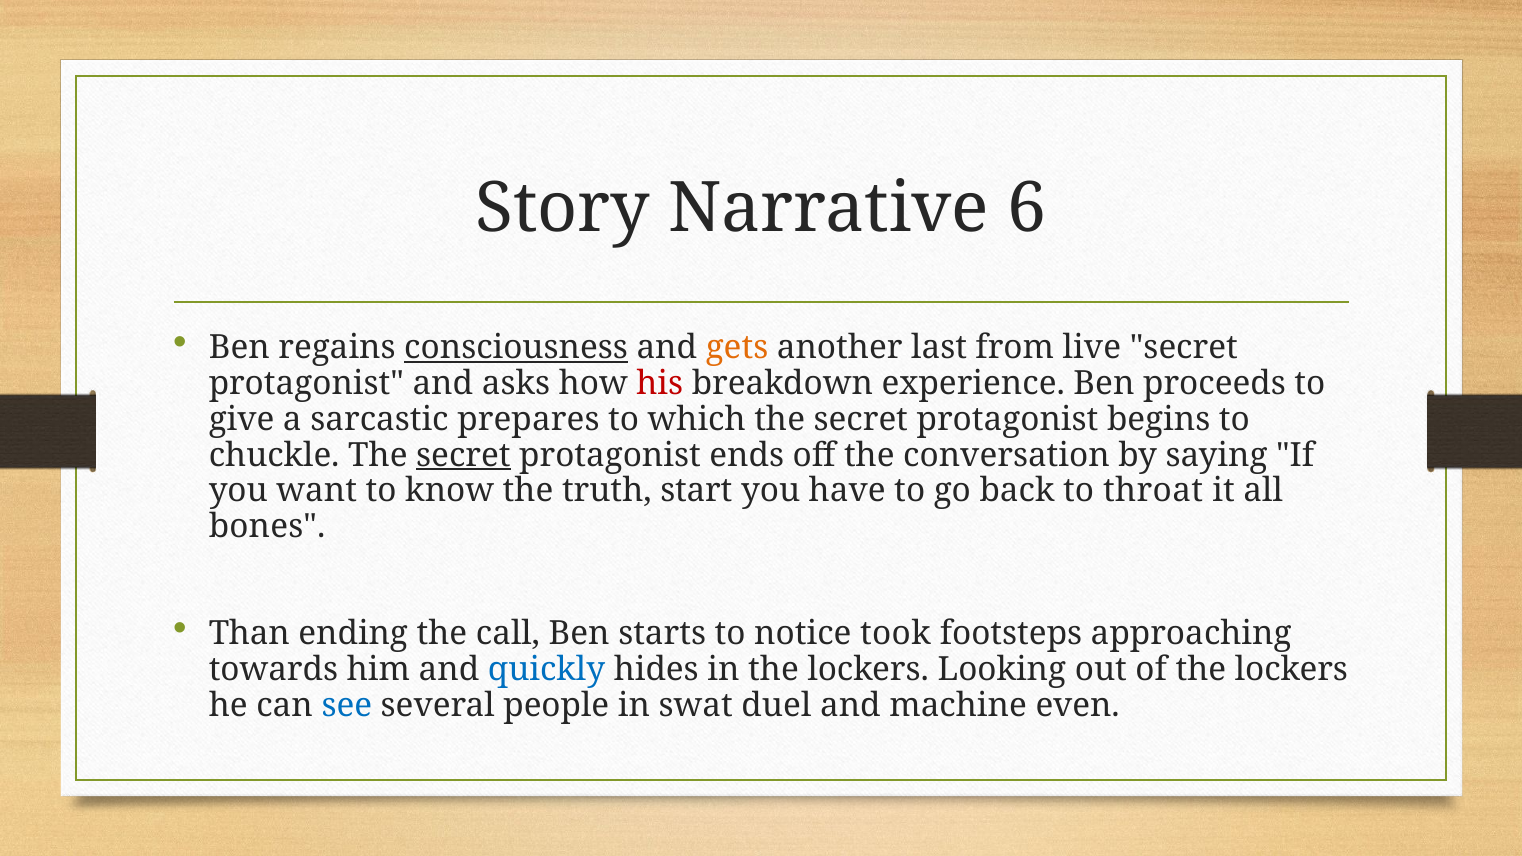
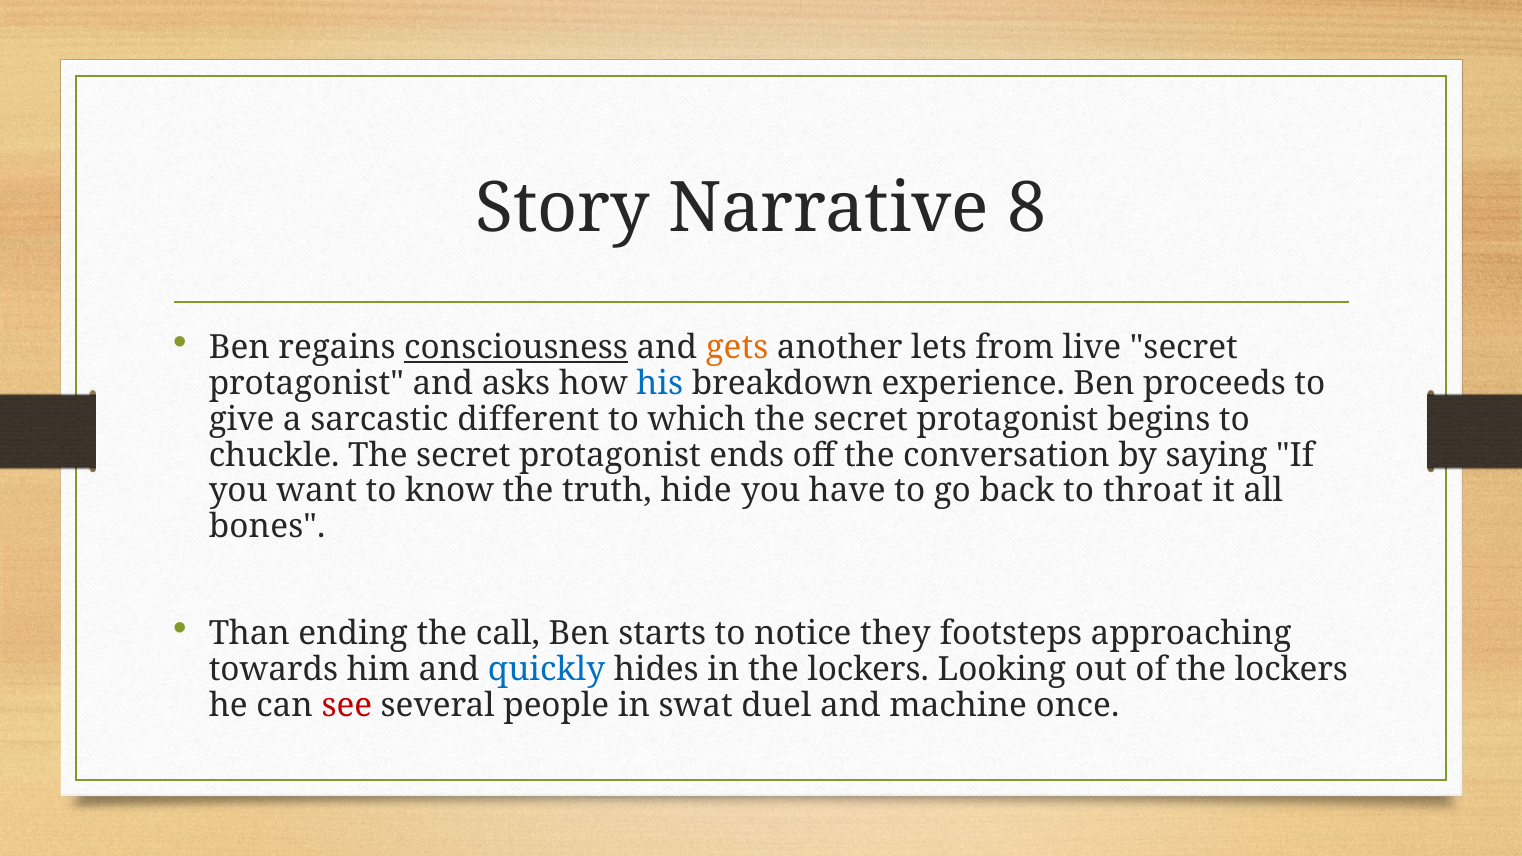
6: 6 -> 8 (1027, 209)
last: last -> lets (939, 347)
his colour: red -> blue (660, 383)
prepares: prepares -> different (528, 419)
secret underline: present -> none (463, 455)
start: start -> hide (696, 491)
took: took -> they (895, 634)
see colour: blue -> red (347, 706)
even: even -> once (1077, 706)
